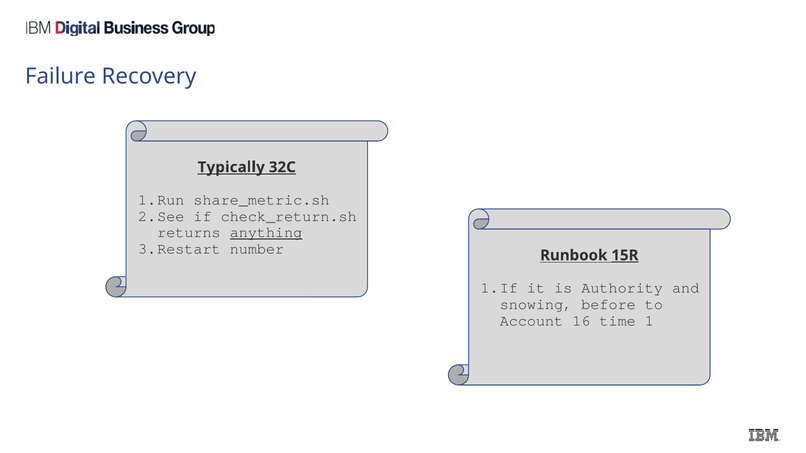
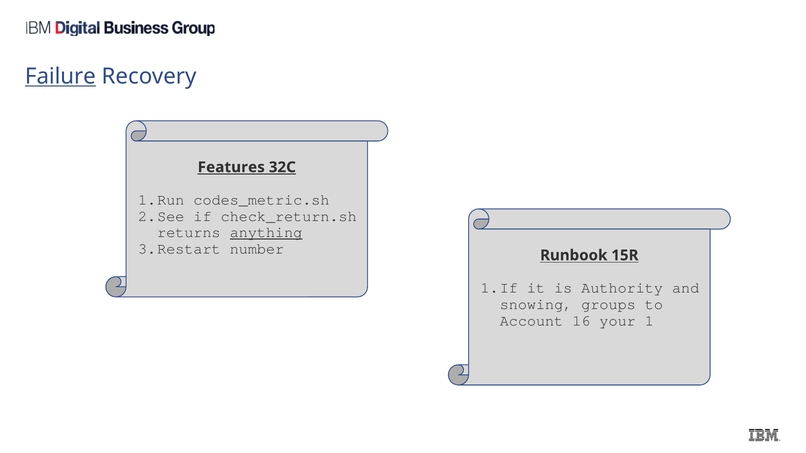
Failure underline: none -> present (60, 76)
Typically: Typically -> Features (231, 167)
share_metric.sh: share_metric.sh -> codes_metric.sh (261, 200)
15R underline: present -> none (625, 256)
before: before -> groups (609, 304)
time: time -> your (618, 321)
